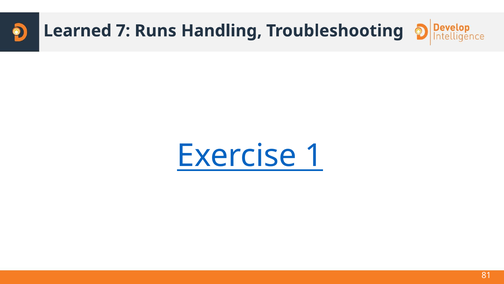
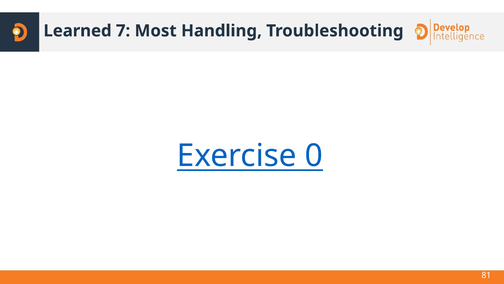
Runs: Runs -> Most (156, 31)
1: 1 -> 0 (314, 156)
